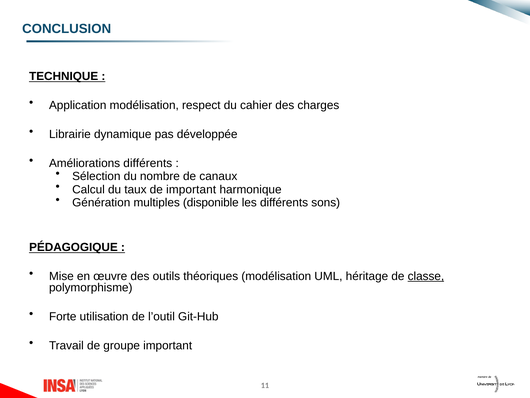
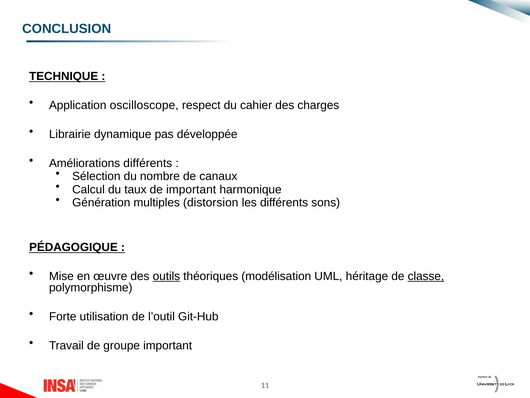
Application modélisation: modélisation -> oscilloscope (144, 105)
disponible: disponible -> distorsion (211, 202)
outils underline: none -> present (166, 276)
